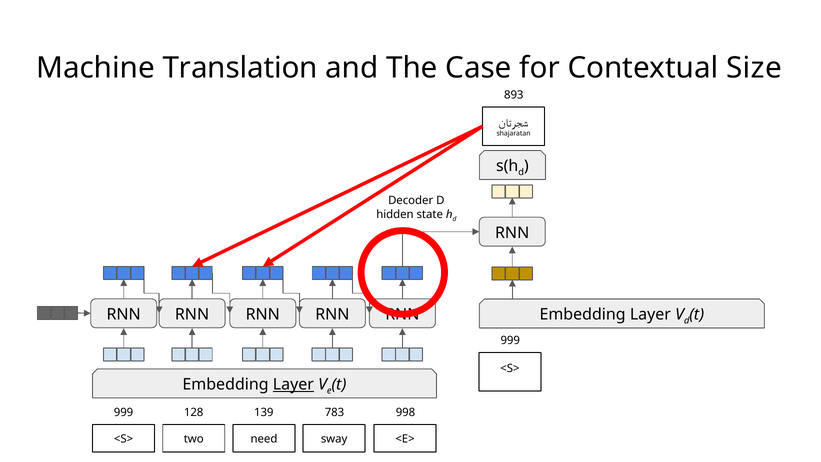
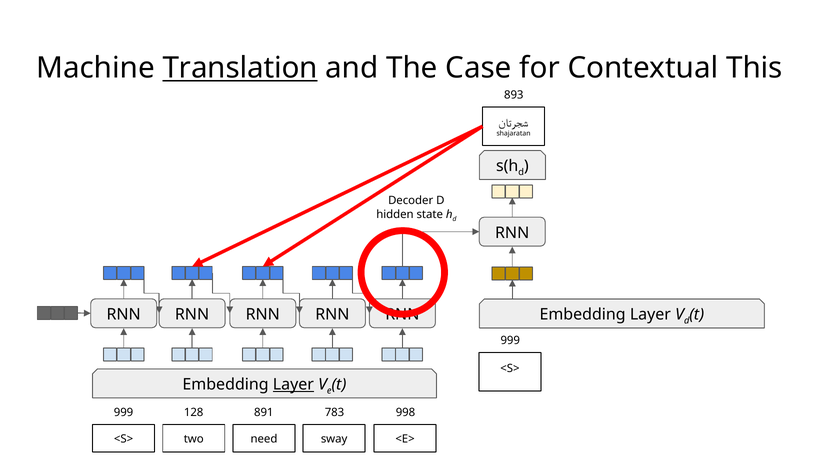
Translation underline: none -> present (240, 68)
Size: Size -> This (754, 68)
139: 139 -> 891 (264, 412)
